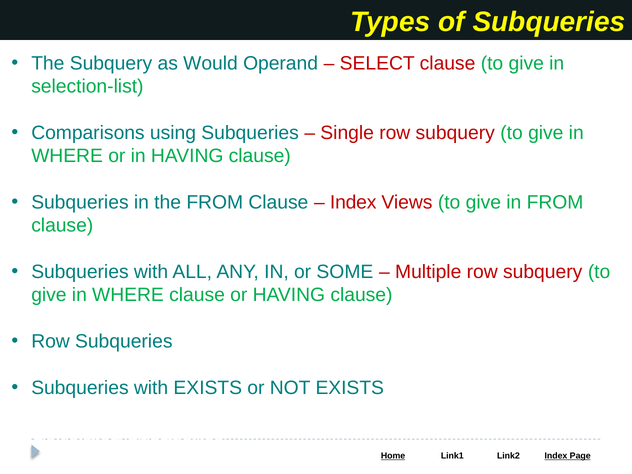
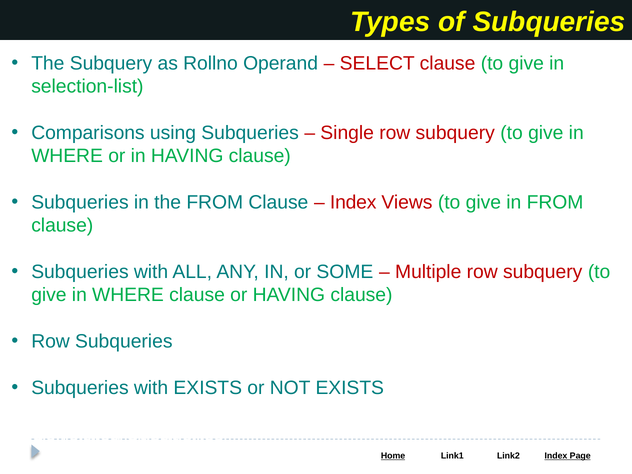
Would: Would -> Rollno (211, 63)
